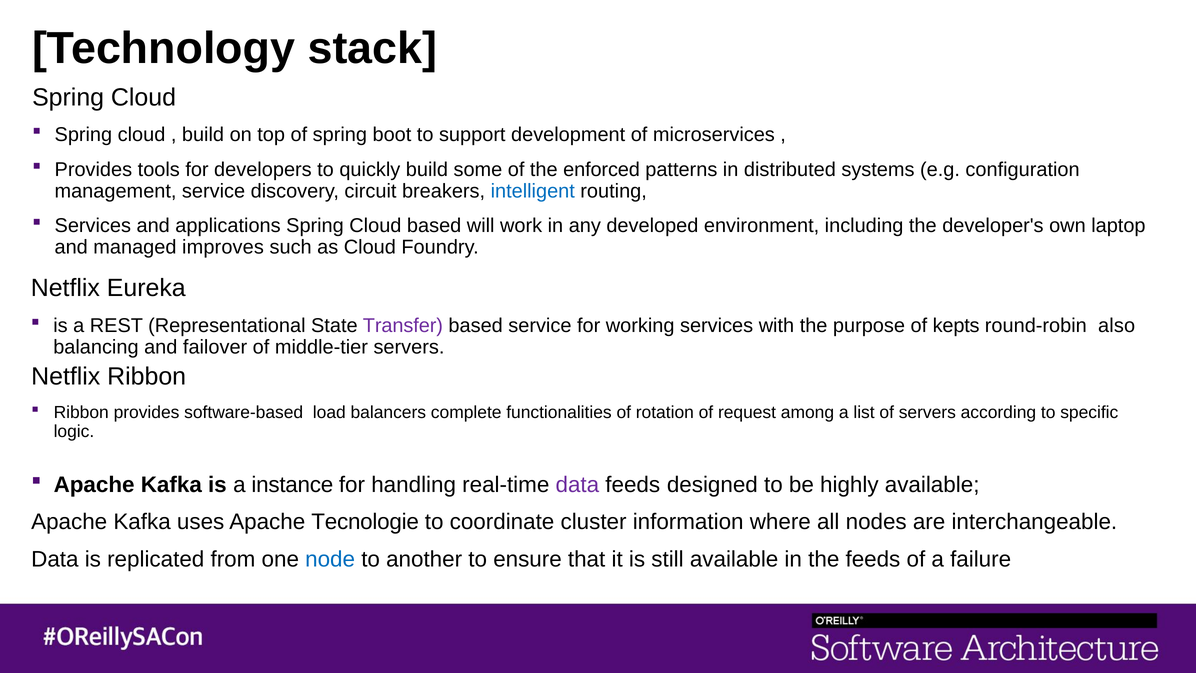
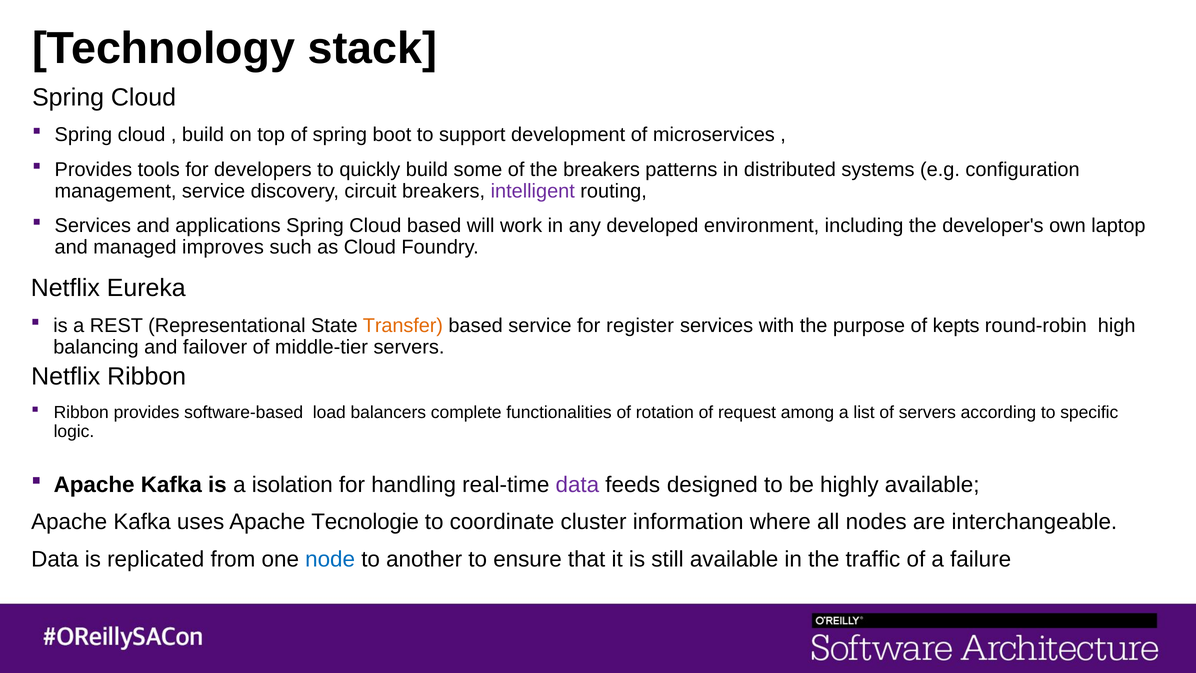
the enforced: enforced -> breakers (602, 169)
intelligent colour: blue -> purple (533, 191)
Transfer colour: purple -> orange (403, 325)
working: working -> register (640, 325)
also: also -> high (1117, 325)
instance: instance -> isolation (292, 484)
the feeds: feeds -> traffic (873, 559)
